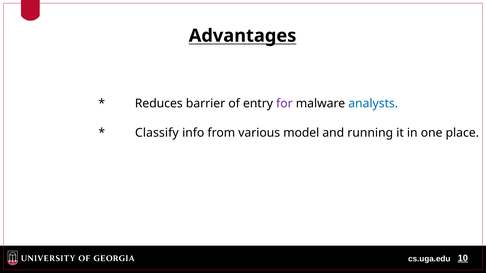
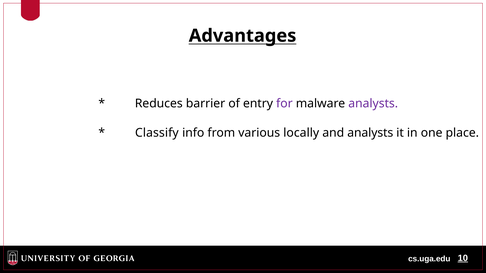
analysts colour: blue -> purple (373, 104)
model: model -> locally (301, 133)
and running: running -> analysts (370, 133)
